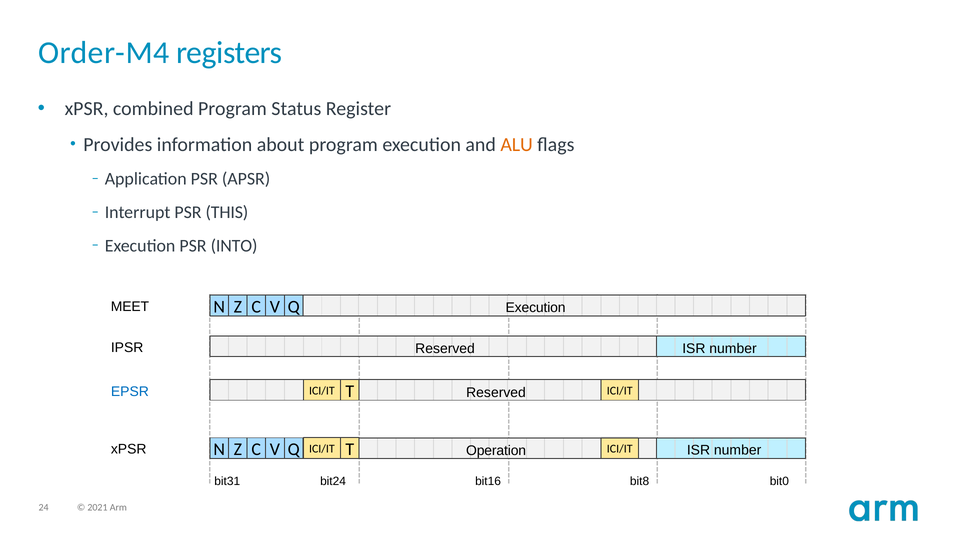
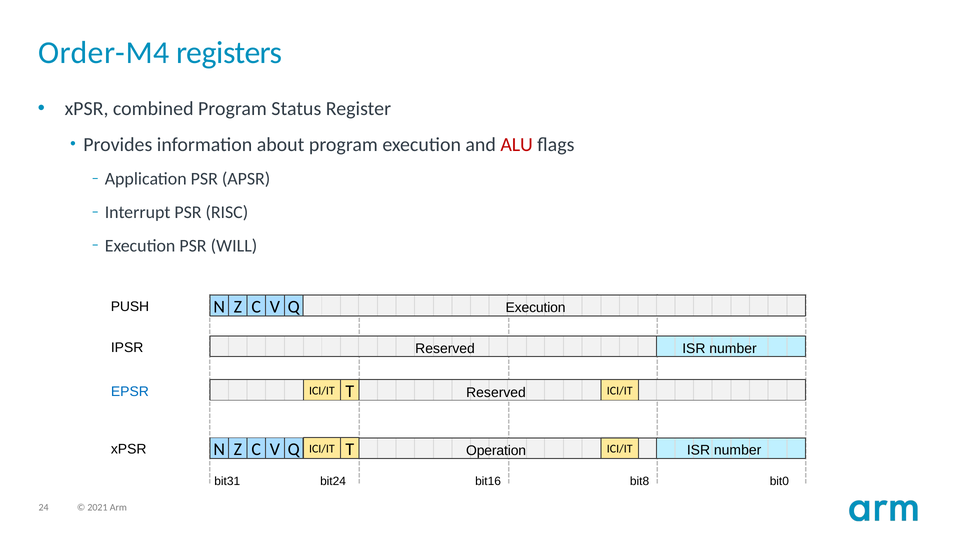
ALU colour: orange -> red (517, 145)
THIS: THIS -> RISC (227, 213)
INTO: INTO -> WILL (234, 246)
MEET: MEET -> PUSH (130, 307)
